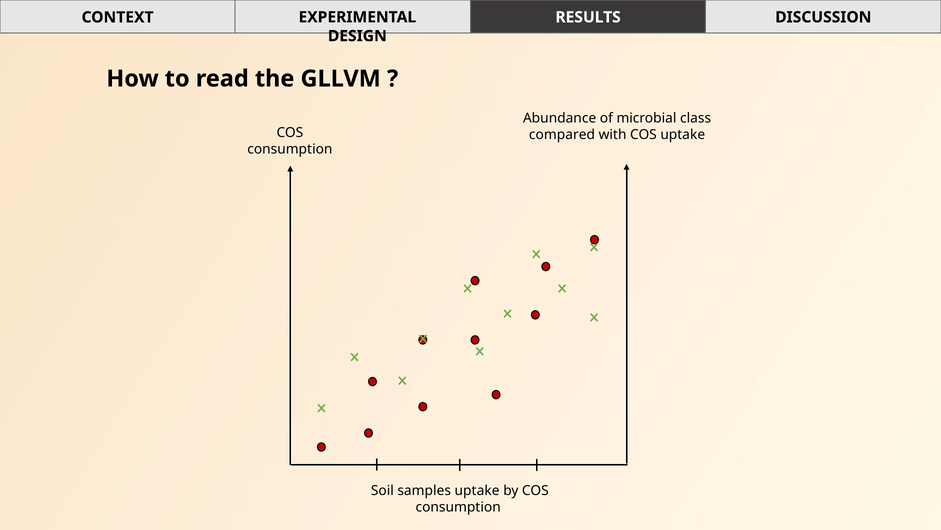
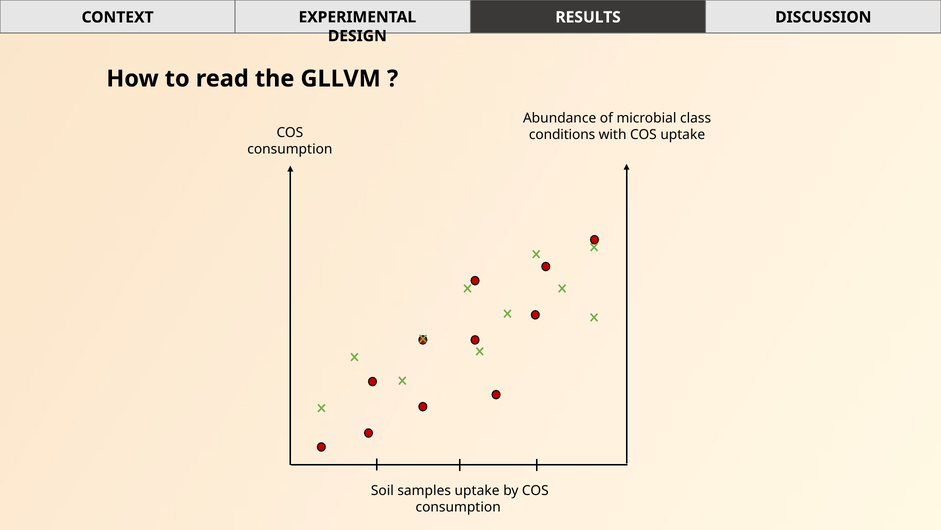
compared: compared -> conditions (562, 135)
